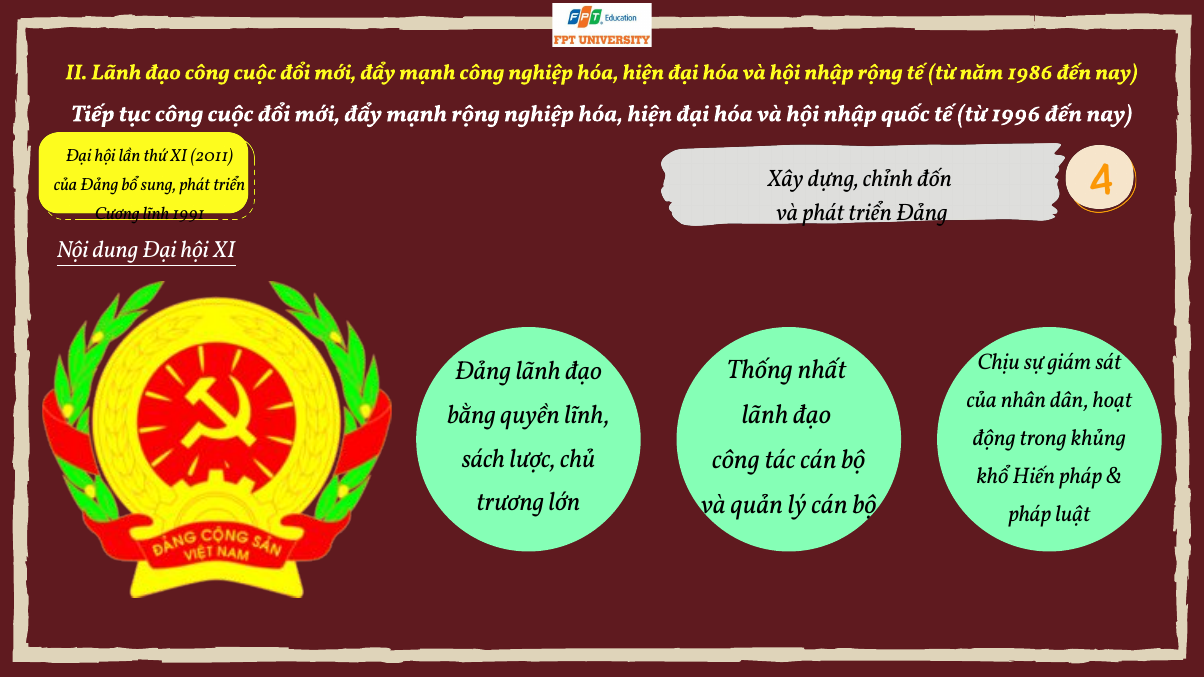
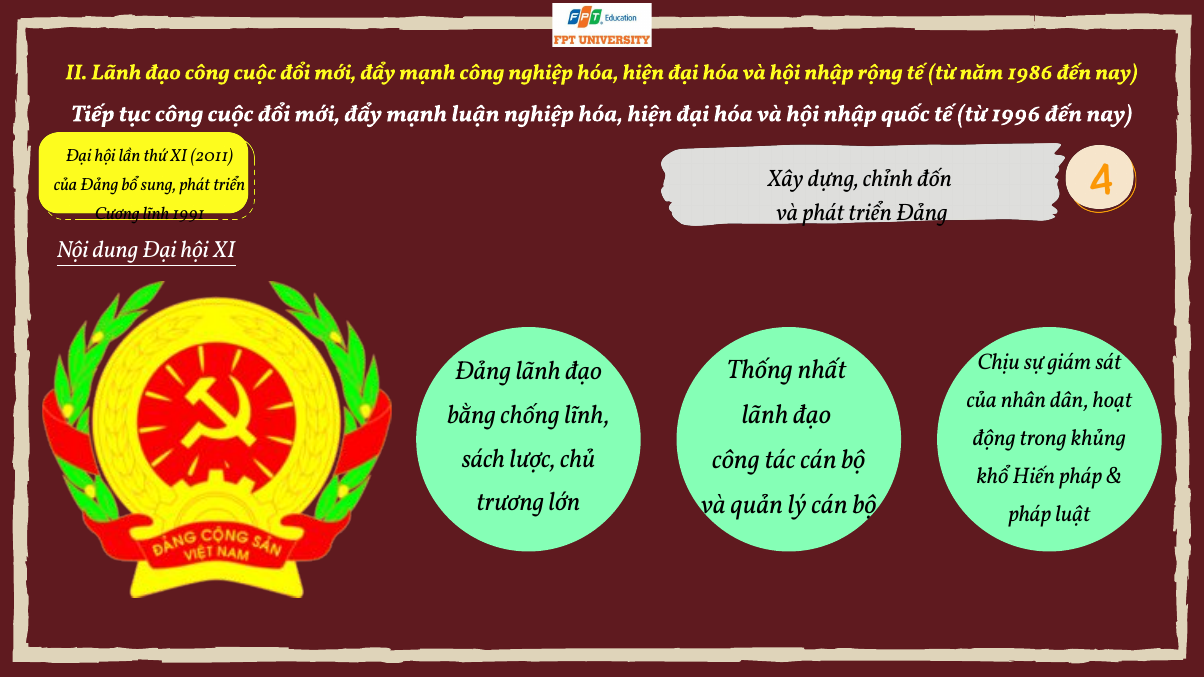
mạnh rộng: rộng -> luận (475, 114)
quyền: quyền -> chống (530, 415)
